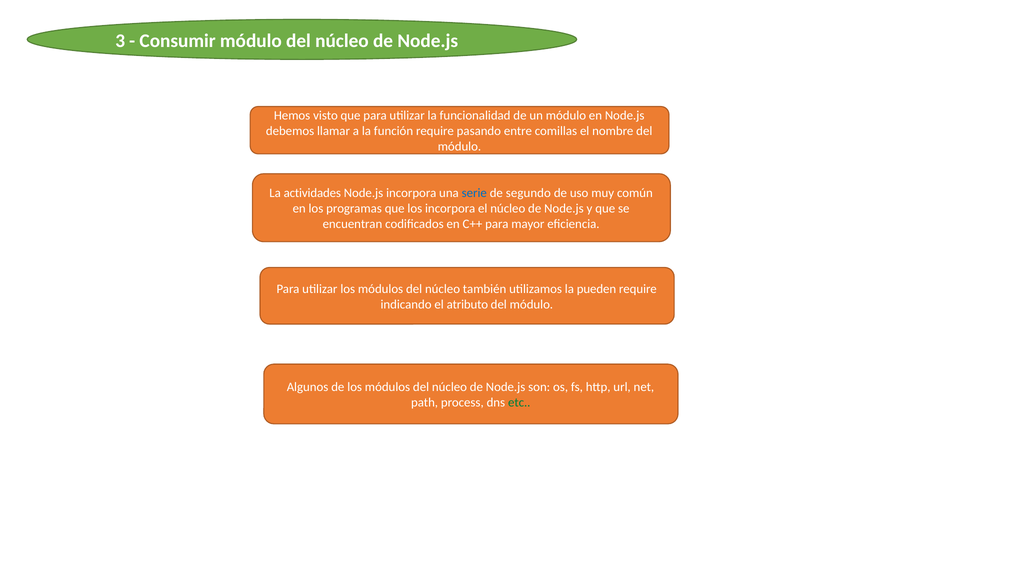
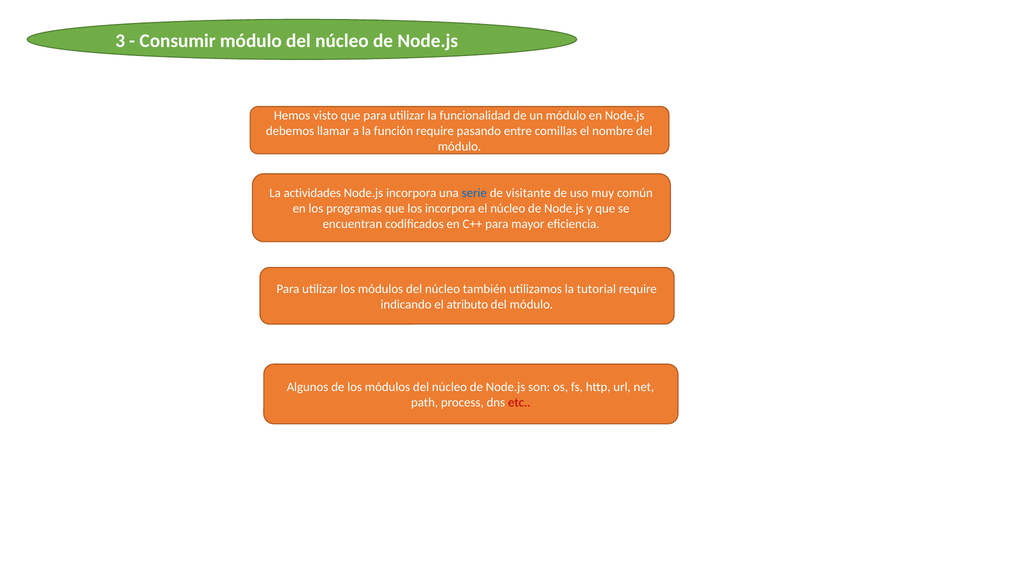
segundo: segundo -> visitante (528, 193)
pueden: pueden -> tutorial (596, 289)
etc colour: green -> red (519, 403)
